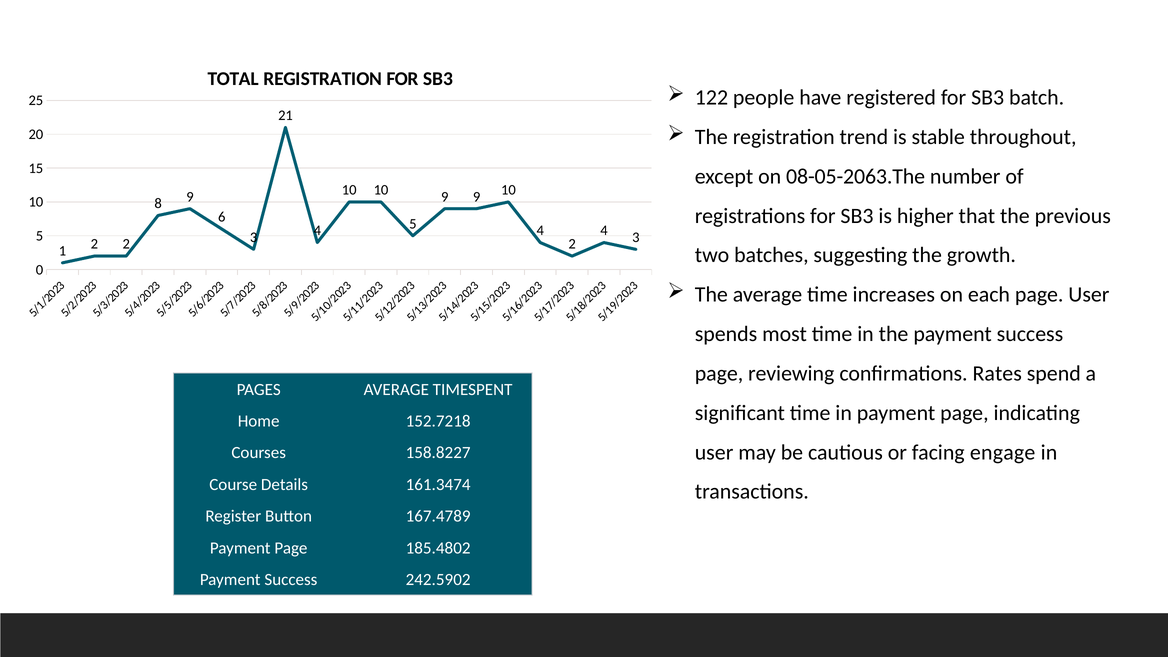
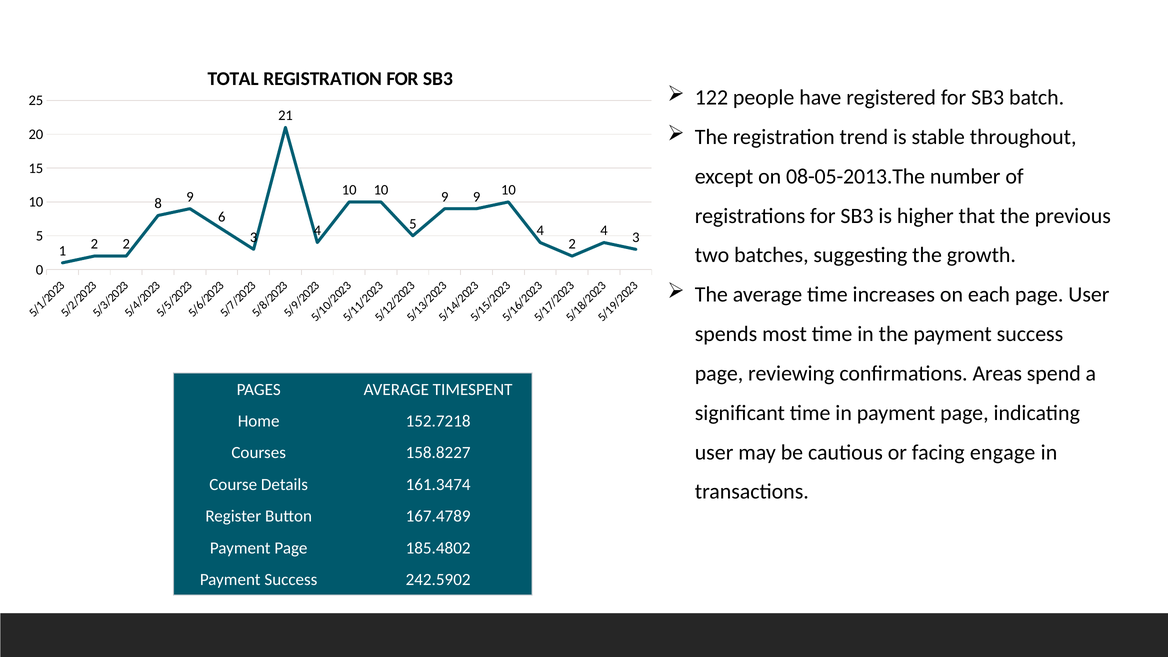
08-05-2063.The: 08-05-2063.The -> 08-05-2013.The (856, 176)
Rates: Rates -> Areas (997, 373)
